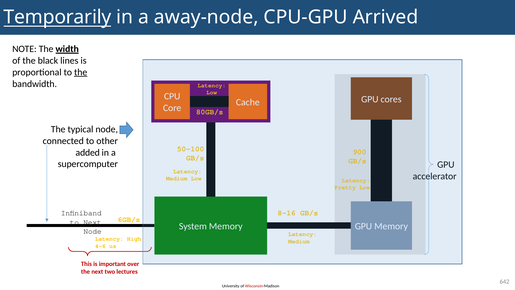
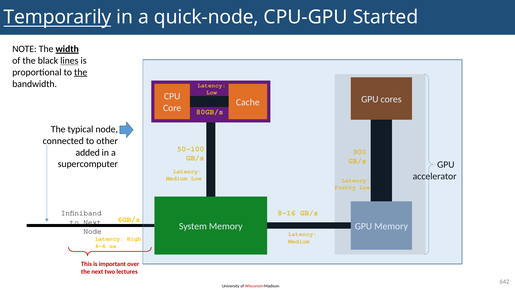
away-node: away-node -> quick-node (206, 17)
Arrived: Arrived -> Started (386, 17)
lines underline: none -> present (69, 61)
